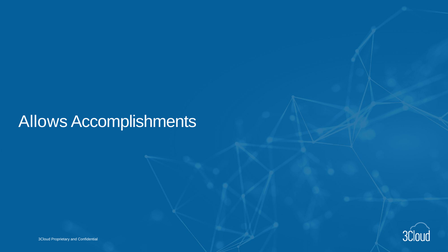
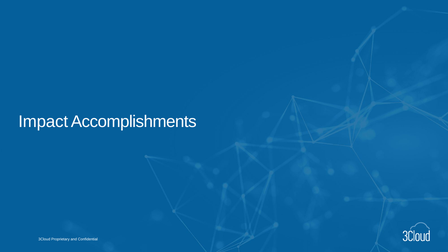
Allows: Allows -> Impact (43, 122)
